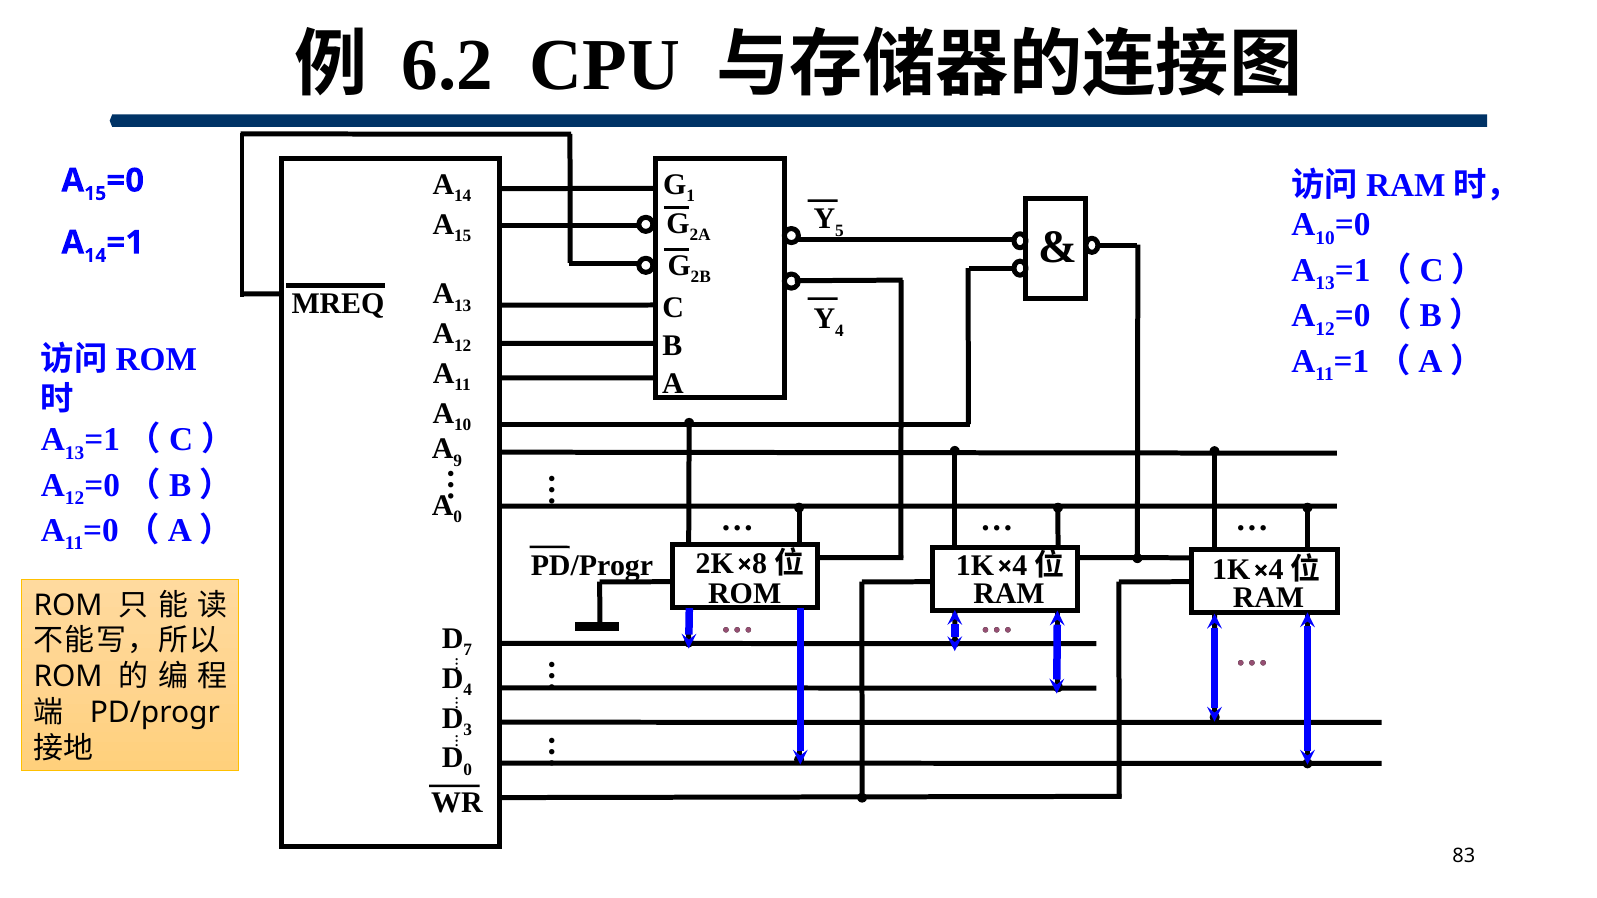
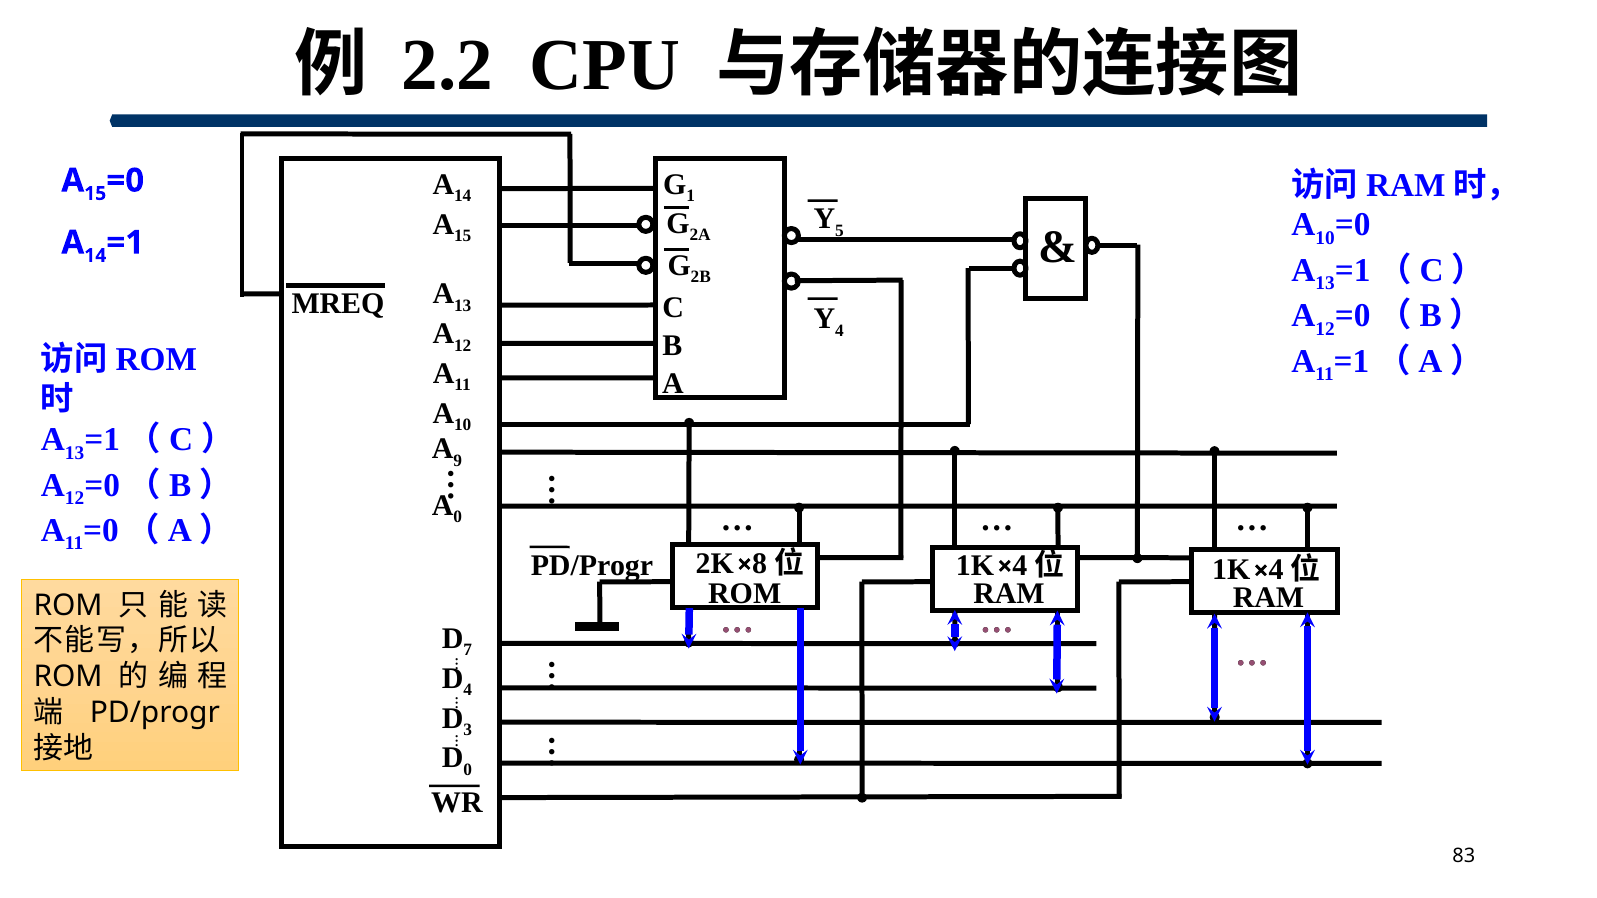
6.2: 6.2 -> 2.2 (448, 65)
